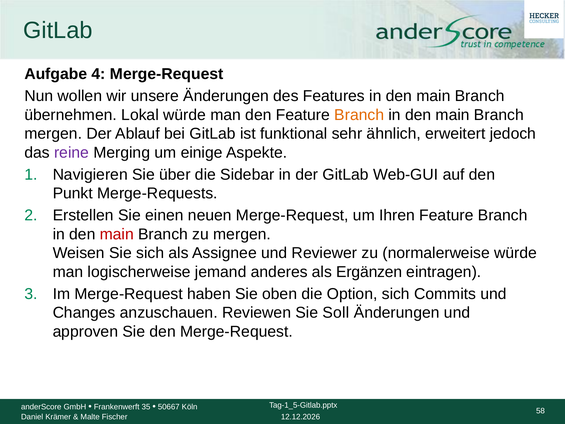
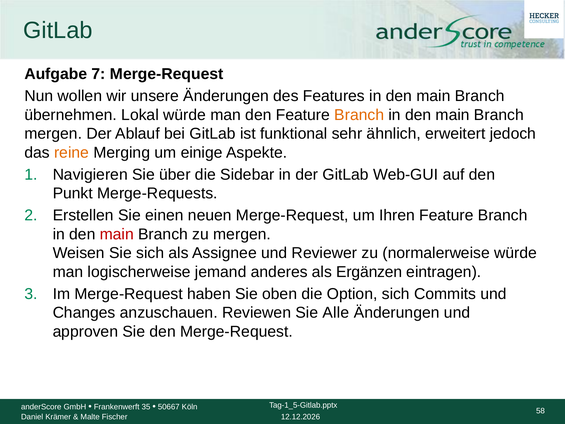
4: 4 -> 7 (99, 74)
reine colour: purple -> orange (72, 152)
Soll: Soll -> Alle (336, 313)
